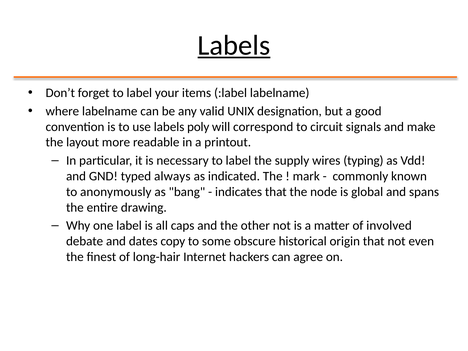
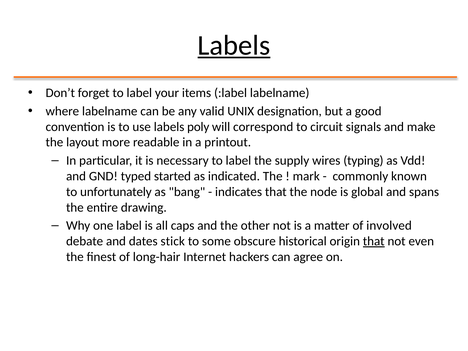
always: always -> started (172, 176)
anonymously: anonymously -> unfortunately (116, 192)
copy: copy -> stick (173, 241)
that underline: none -> present (374, 241)
